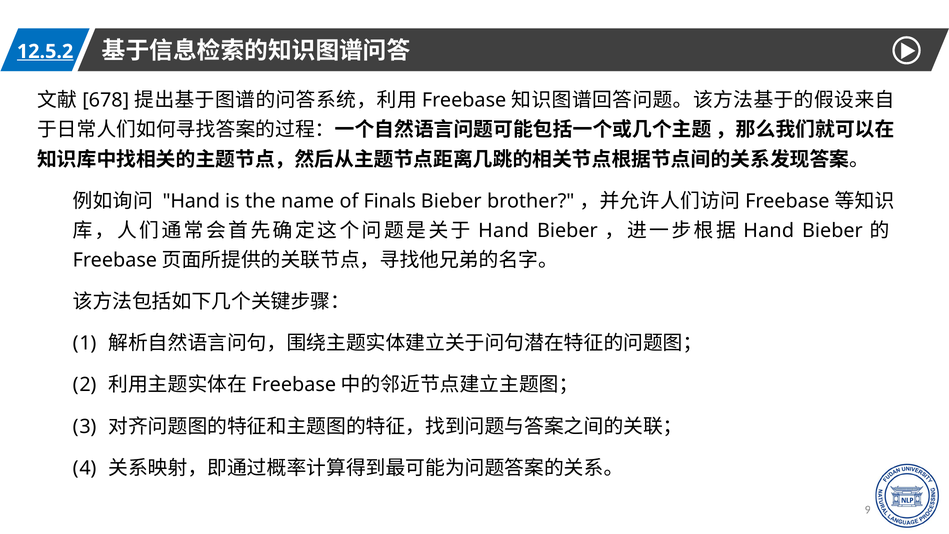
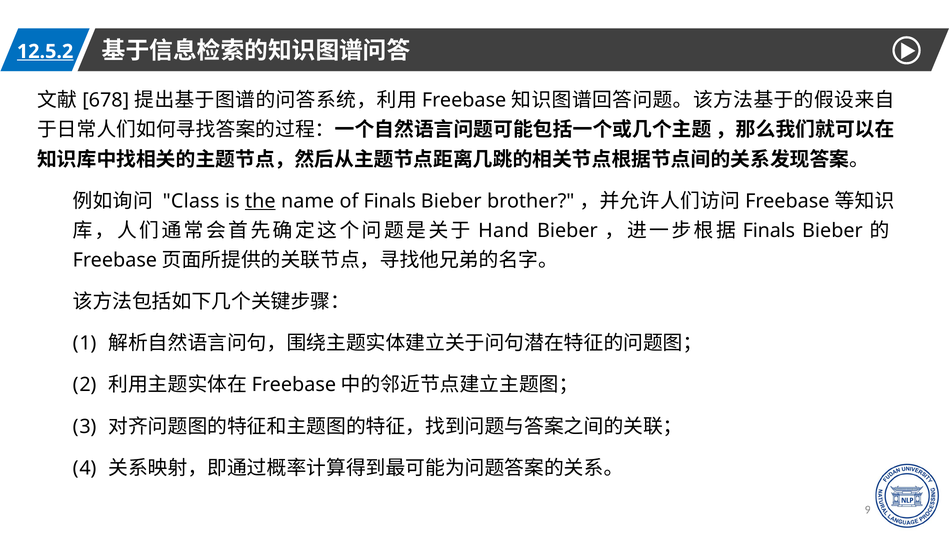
Hand: Hand -> Class (191, 201)
the underline: none -> present (260, 201)
Hand: Hand -> Finals (769, 231)
